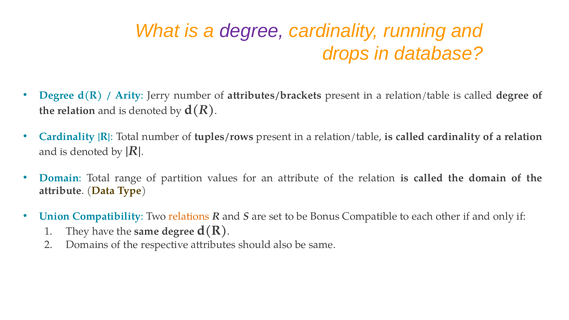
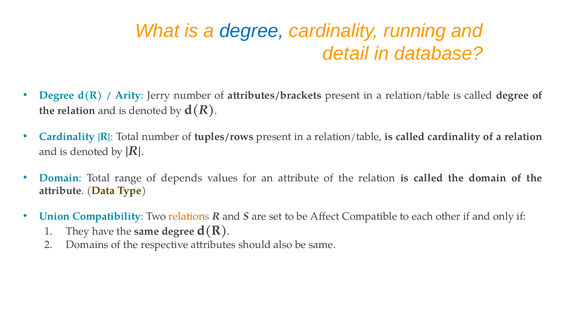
degree colour: purple -> blue (252, 31)
drops: drops -> detail (346, 54)
partition: partition -> depends (182, 178)
Bonus: Bonus -> Affect (325, 216)
